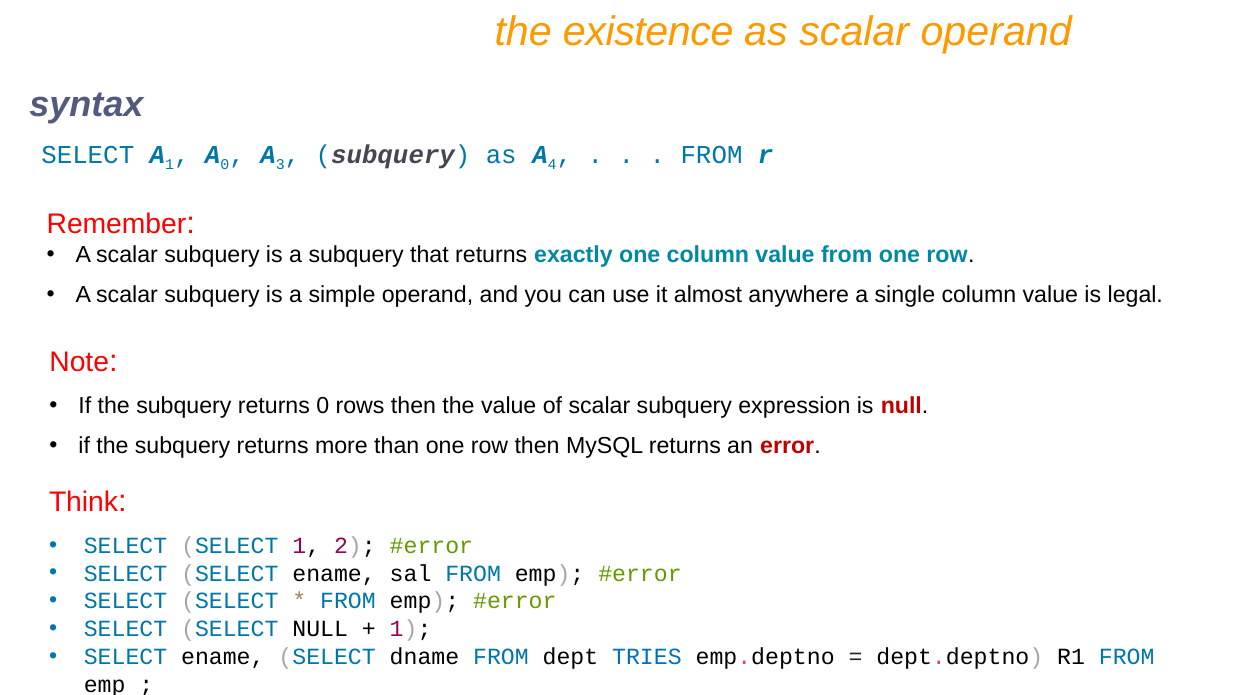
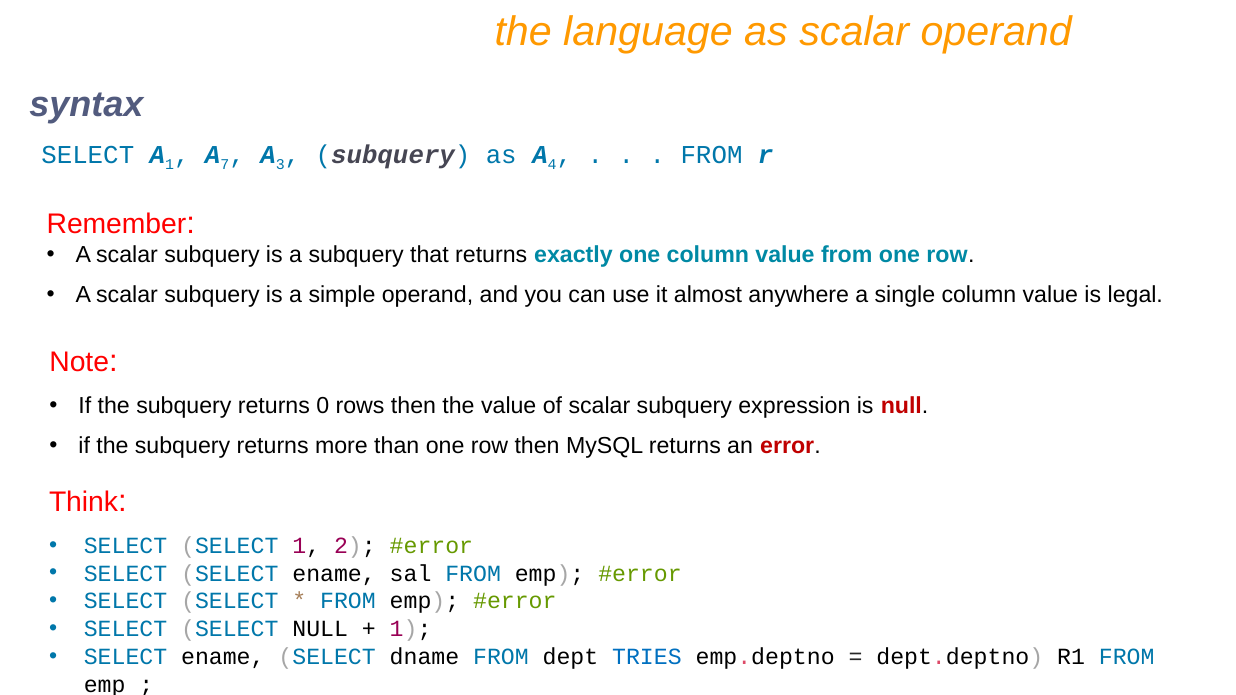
existence: existence -> language (648, 32)
A 0: 0 -> 7 (225, 165)
